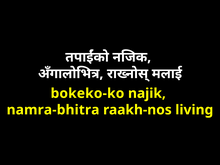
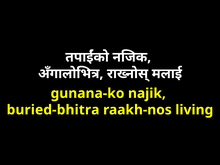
bokeko-ko: bokeko-ko -> gunana-ko (88, 93)
namra-bhitra: namra-bhitra -> buried-bhitra (53, 110)
